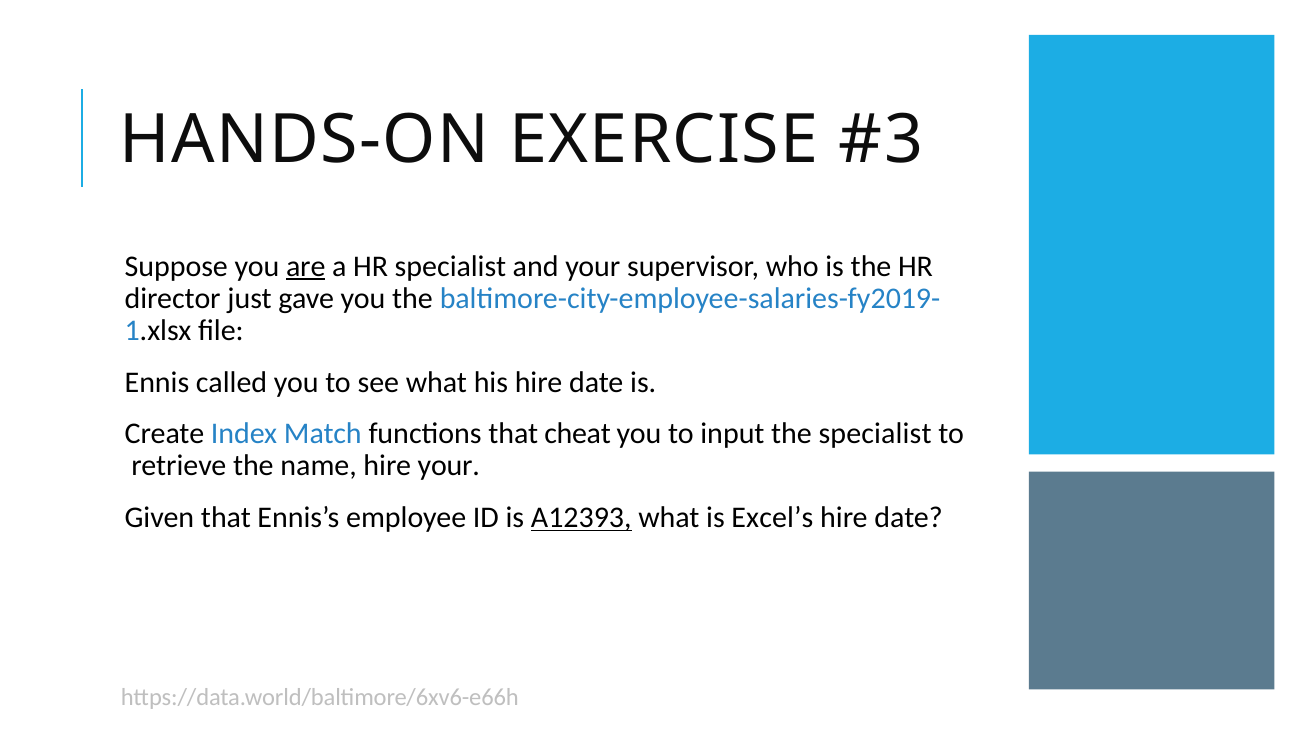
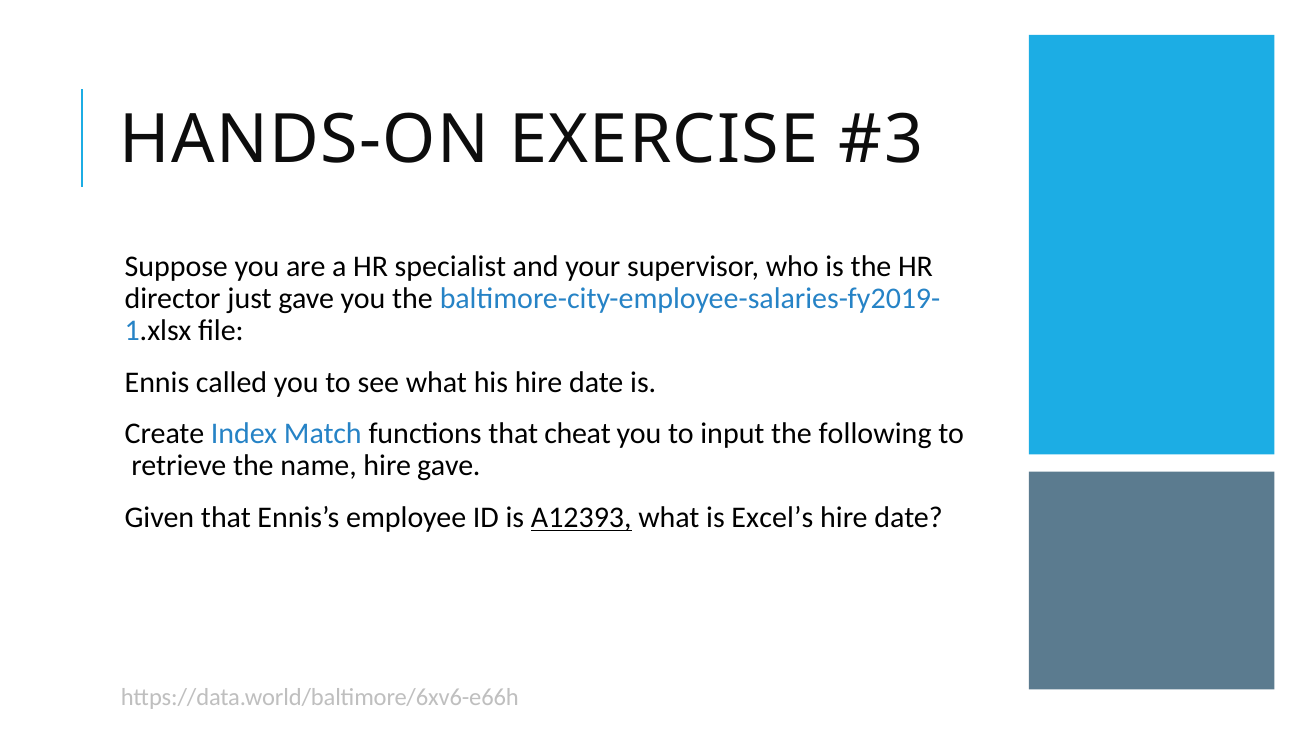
are underline: present -> none (306, 266)
the specialist: specialist -> following (875, 434)
hire your: your -> gave (449, 466)
